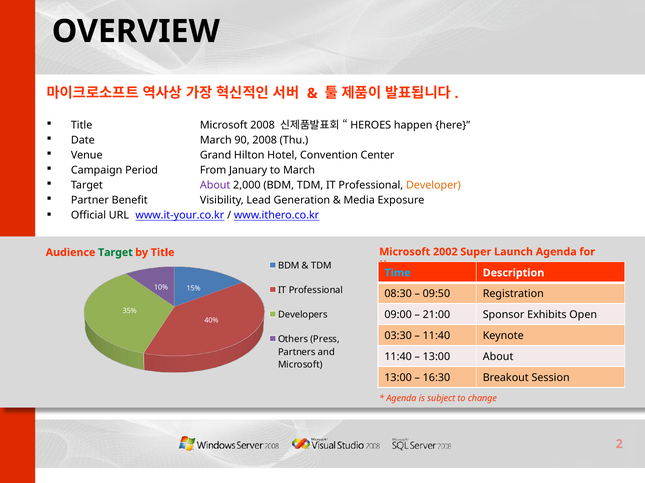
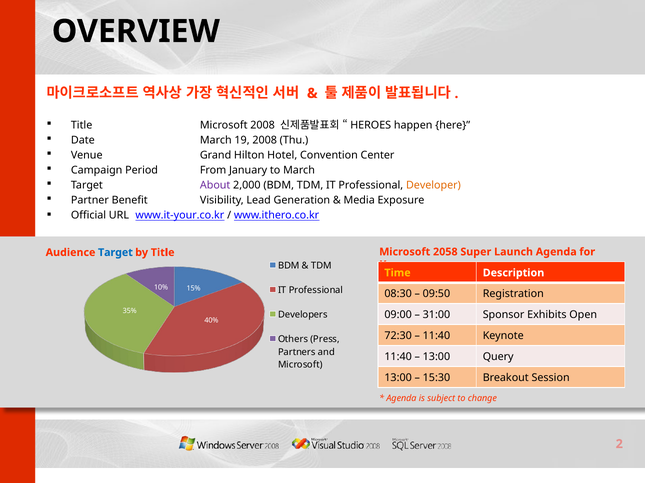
90: 90 -> 19 (242, 140)
Target colour: green -> blue (115, 253)
2002: 2002 -> 2058 (445, 252)
Time colour: light blue -> yellow (398, 273)
21:00: 21:00 -> 31:00 (436, 315)
03:30: 03:30 -> 72:30 (398, 336)
13:00 About: About -> Query (498, 357)
16:30: 16:30 -> 15:30 (436, 378)
